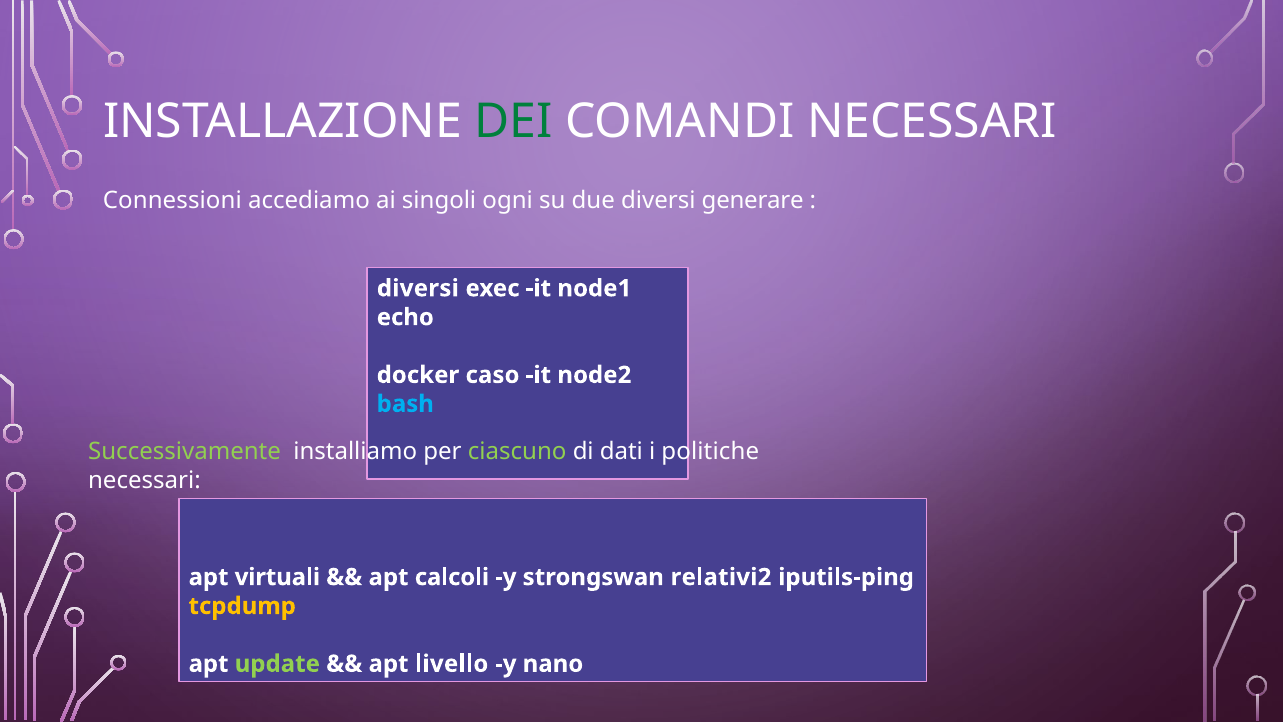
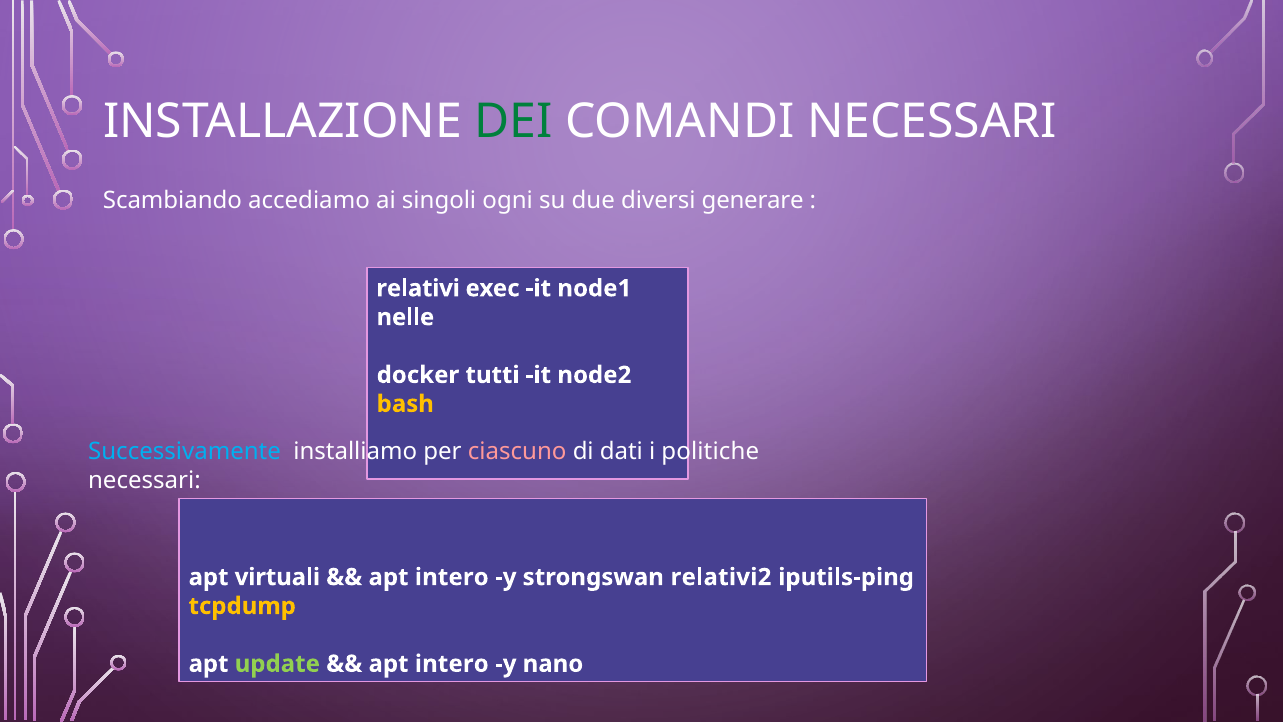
Connessioni: Connessioni -> Scambiando (172, 201)
diversi: diversi -> relativi (418, 288)
echo: echo -> nelle (405, 317)
caso: caso -> tutti (493, 375)
bash colour: light blue -> yellow (405, 404)
Successivamente colour: light green -> light blue (185, 451)
ciascuno colour: light green -> pink (517, 451)
calcoli: calcoli -> intero (452, 577)
livello: livello -> intero (452, 664)
